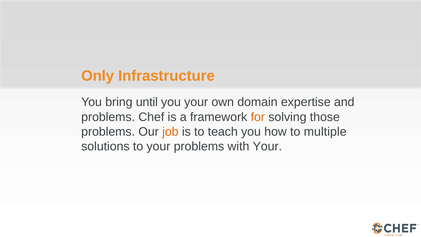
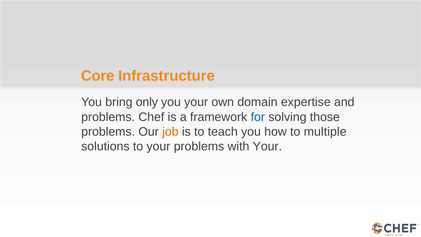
Only: Only -> Core (98, 76)
until: until -> only (147, 102)
for colour: orange -> blue (258, 117)
